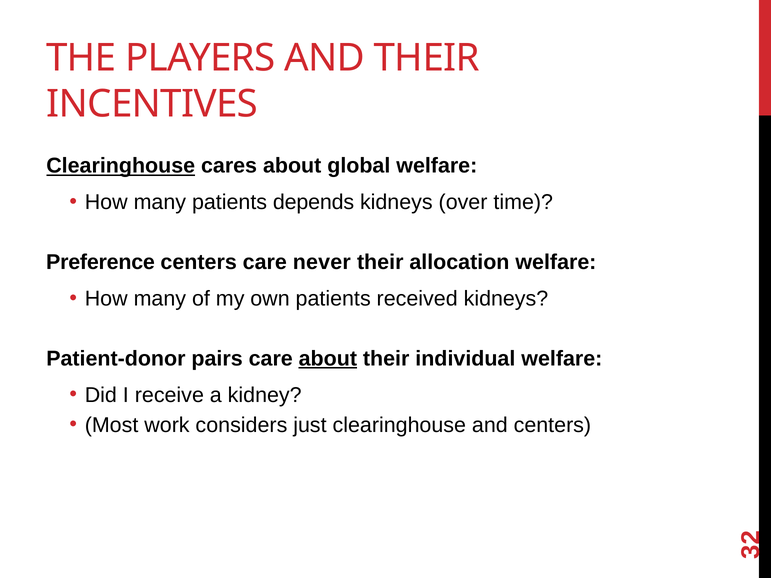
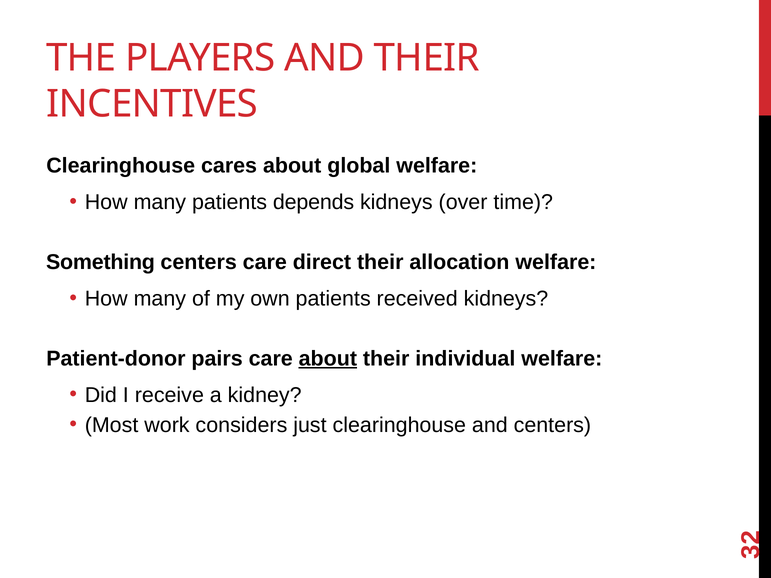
Clearinghouse underline: present -> none (121, 166)
Preference: Preference -> Something (101, 262)
never: never -> direct (322, 262)
